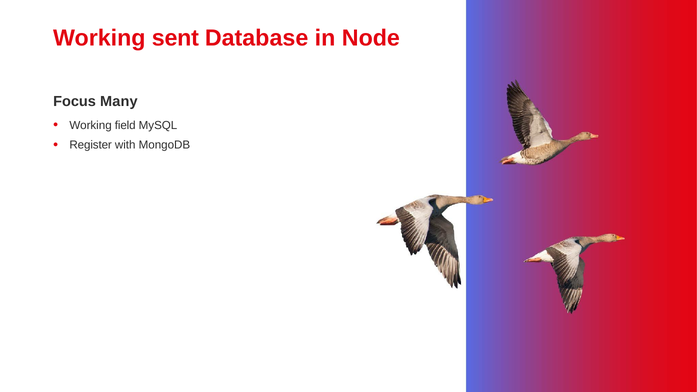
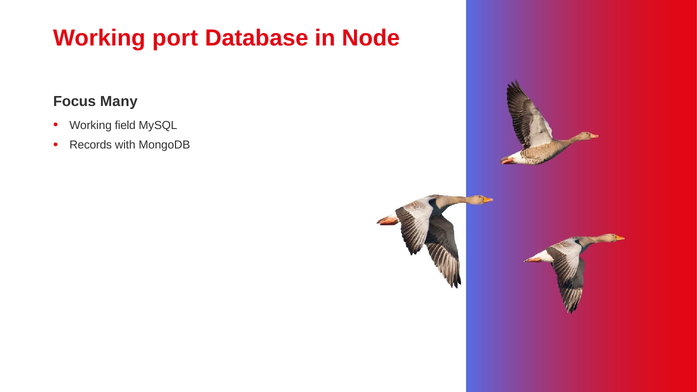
sent: sent -> port (175, 38)
Register: Register -> Records (91, 145)
